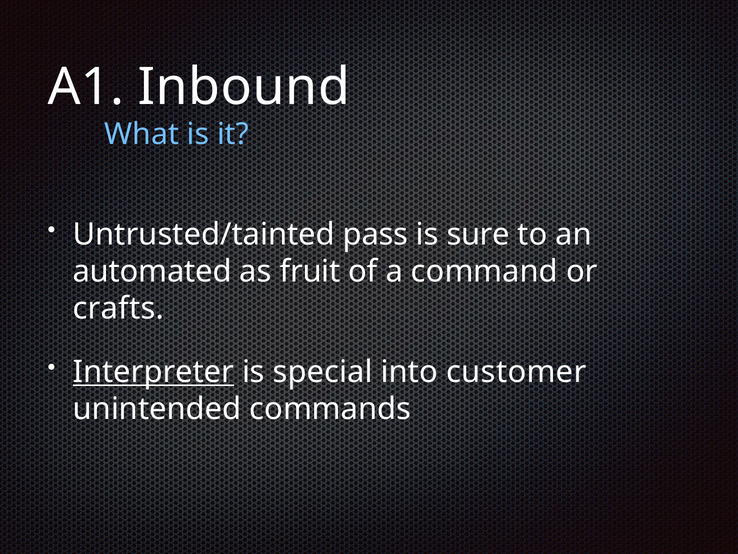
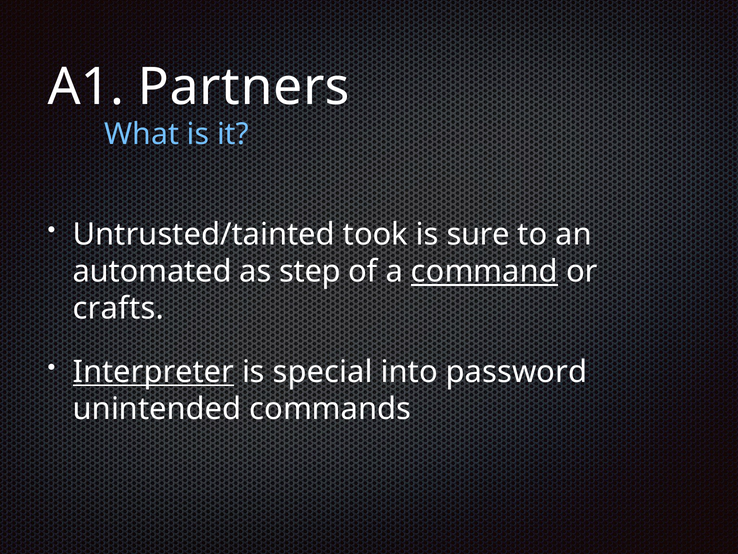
Inbound: Inbound -> Partners (244, 87)
pass: pass -> took (375, 234)
fruit: fruit -> step (310, 271)
command underline: none -> present (484, 271)
customer: customer -> password (516, 372)
